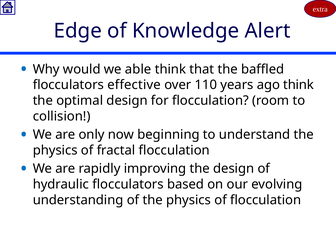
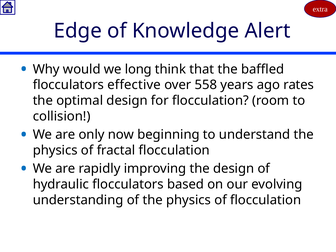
able: able -> long (138, 69)
110: 110 -> 558 (206, 85)
ago think: think -> rates (299, 85)
